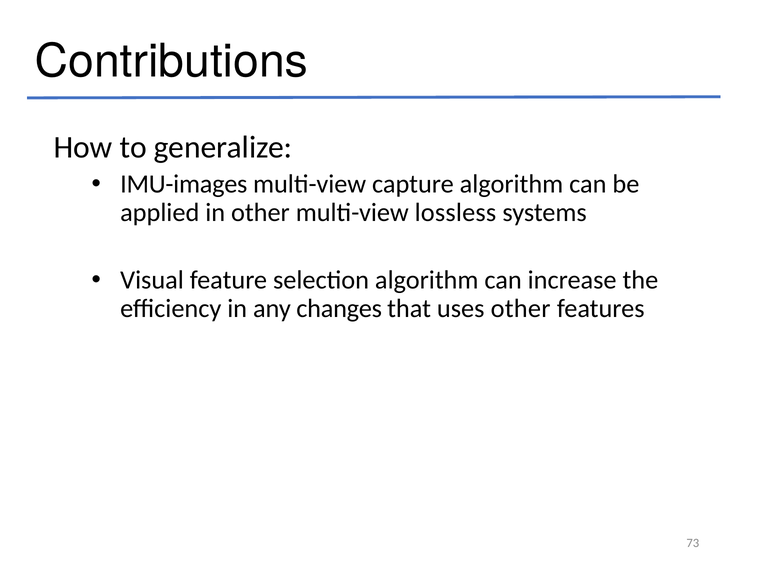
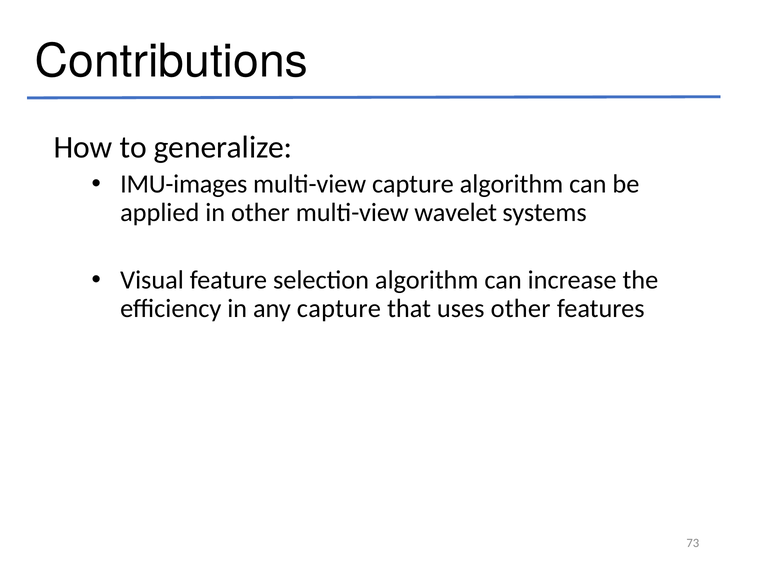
lossless: lossless -> wavelet (456, 213)
any changes: changes -> capture (339, 308)
